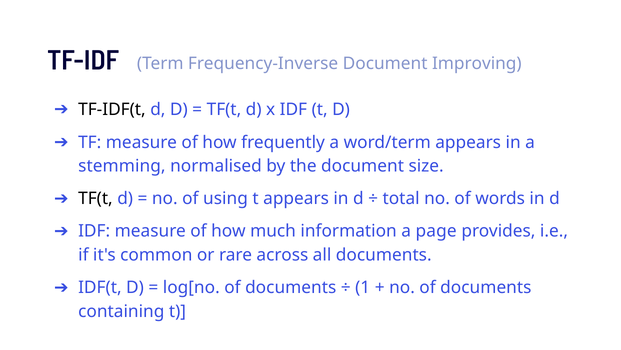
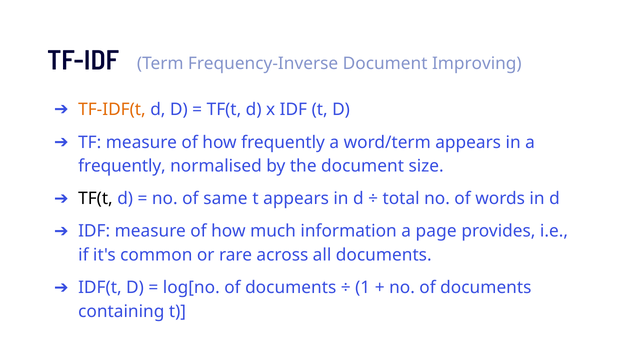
TF-IDF(t colour: black -> orange (112, 110)
stemming: stemming -> frequently (122, 166)
using: using -> same (225, 198)
